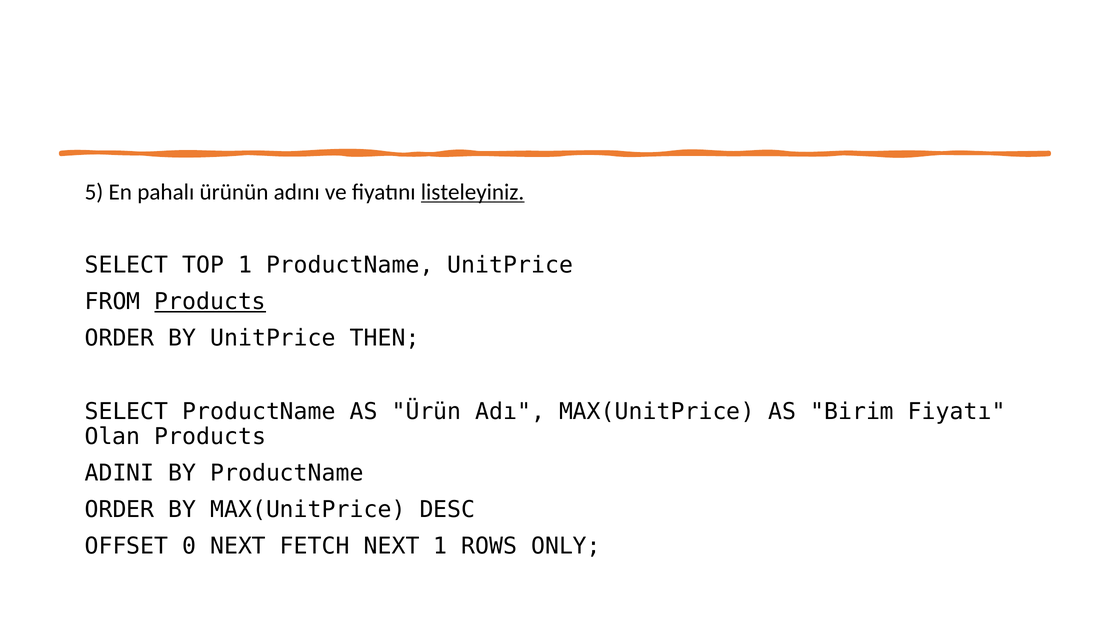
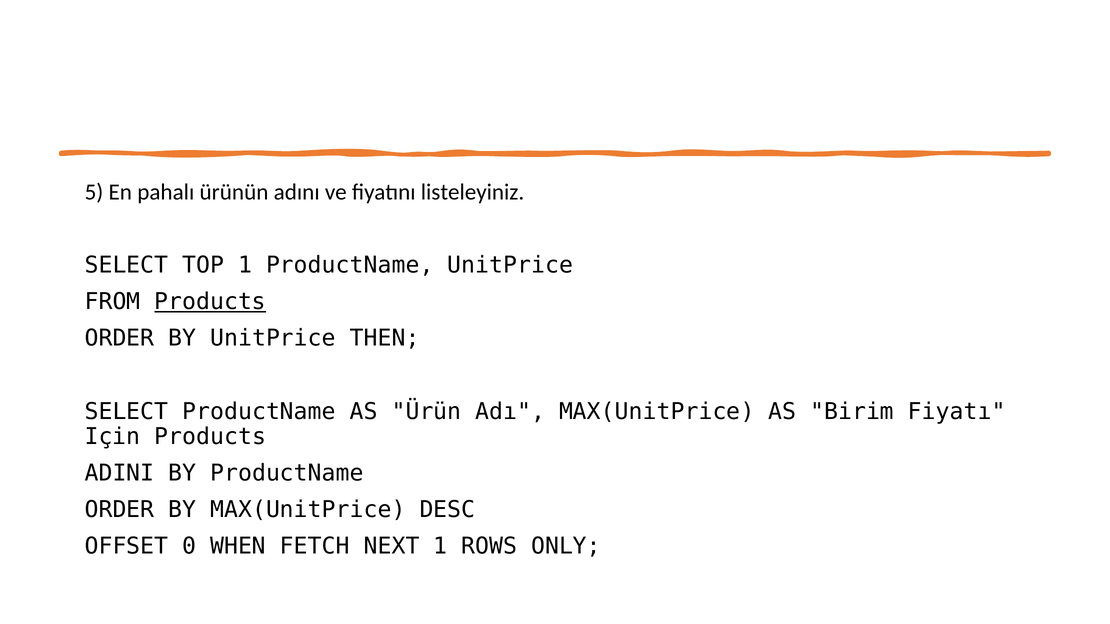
listeleyiniz underline: present -> none (473, 192)
Olan: Olan -> Için (112, 437)
0 NEXT: NEXT -> WHEN (238, 546)
